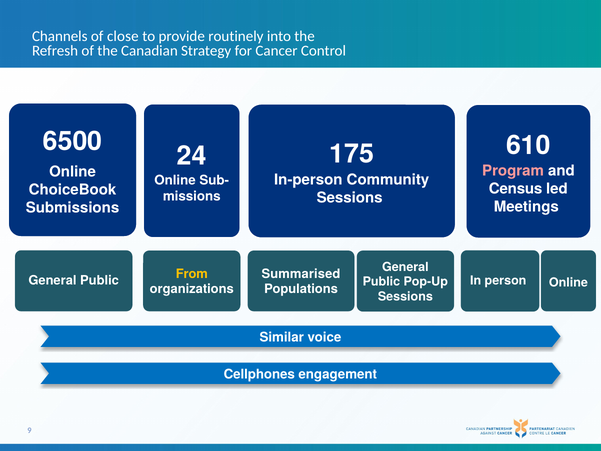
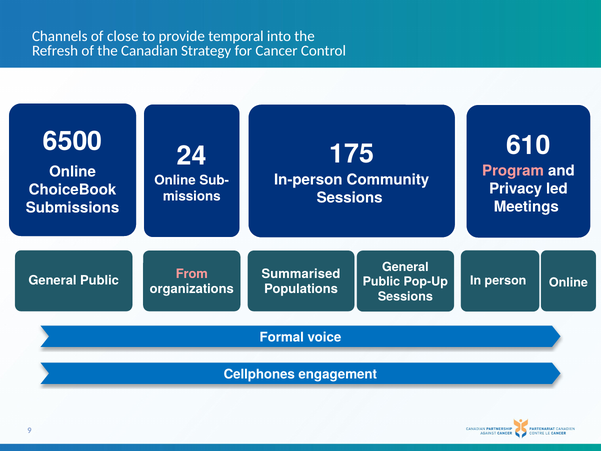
routinely: routinely -> temporal (236, 36)
Census: Census -> Privacy (516, 189)
From colour: yellow -> pink (192, 274)
Similar: Similar -> Formal (282, 337)
